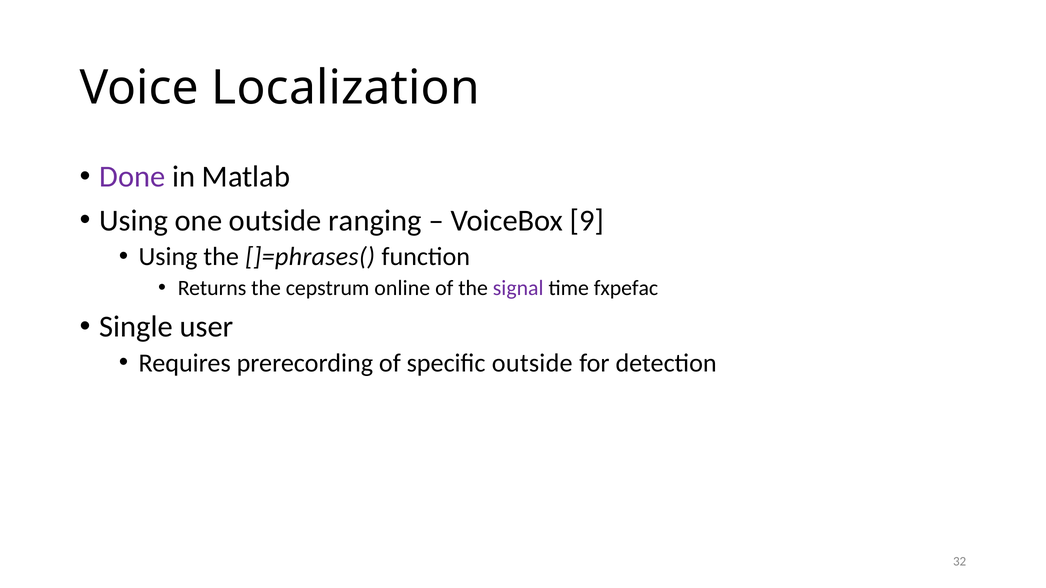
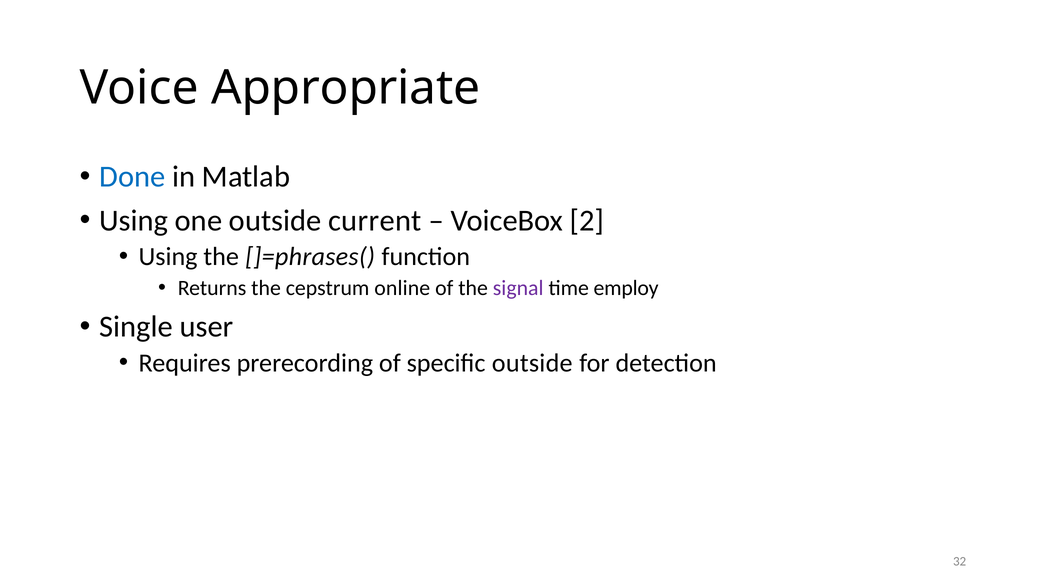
Localization: Localization -> Appropriate (346, 88)
Done colour: purple -> blue (132, 177)
ranging: ranging -> current (375, 221)
9: 9 -> 2 (587, 221)
fxpefac: fxpefac -> employ (626, 288)
